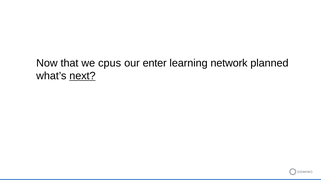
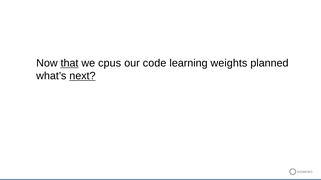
that underline: none -> present (70, 63)
enter: enter -> code (155, 63)
network: network -> weights (229, 63)
